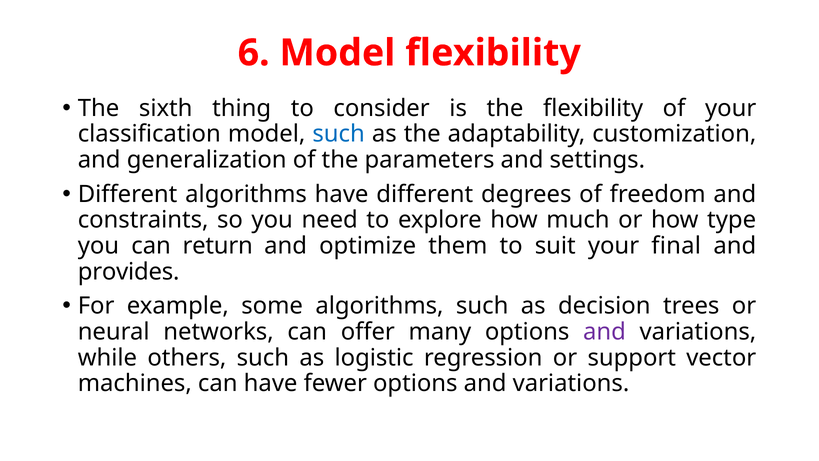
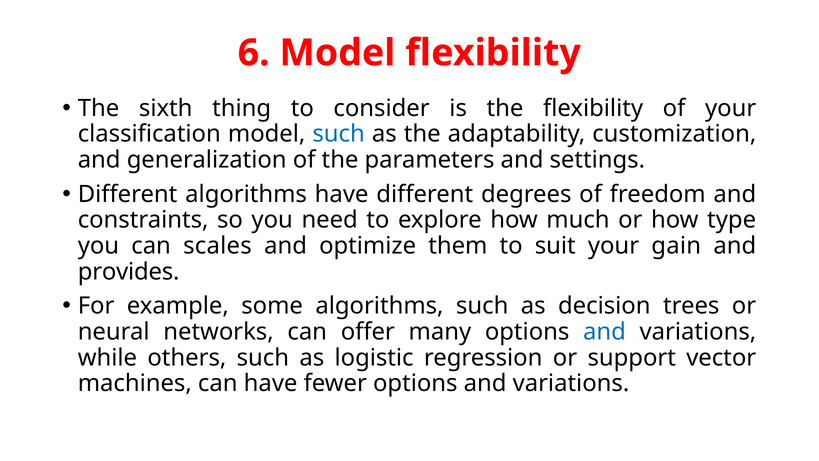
return: return -> scales (217, 246)
final: final -> gain (676, 246)
and colour: purple -> blue (604, 332)
